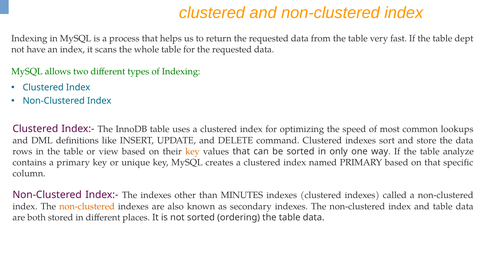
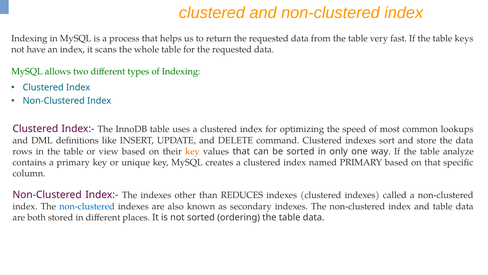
dept: dept -> keys (464, 39)
MINUTES: MINUTES -> REDUCES (242, 195)
non-clustered colour: orange -> blue (87, 206)
